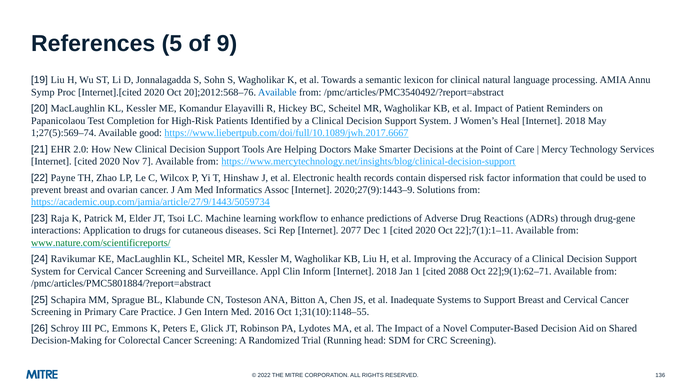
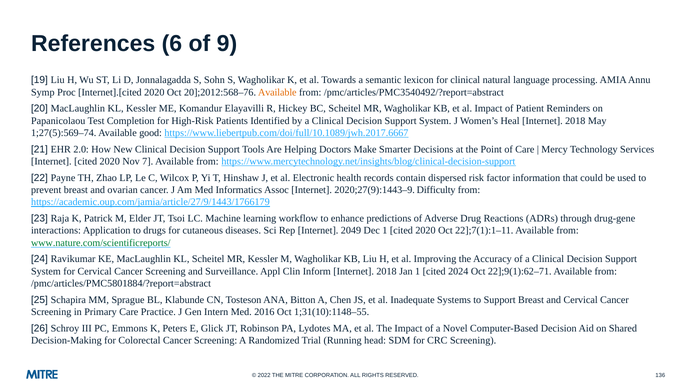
5: 5 -> 6 (172, 44)
Available colour: blue -> orange (277, 92)
Solutions: Solutions -> Difficulty (436, 190)
https://academic.oup.com/jamia/article/27/9/1443/5059734: https://academic.oup.com/jamia/article/27/9/1443/5059734 -> https://academic.oup.com/jamia/article/27/9/1443/1766179 (150, 202)
2077: 2077 -> 2049 (351, 230)
2088: 2088 -> 2024 (458, 271)
